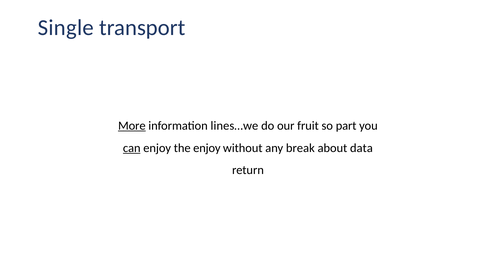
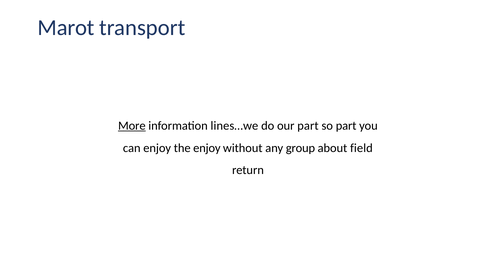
Single: Single -> Marot (66, 28)
our fruit: fruit -> part (308, 126)
can underline: present -> none (132, 148)
break: break -> group (300, 148)
data: data -> field (361, 148)
